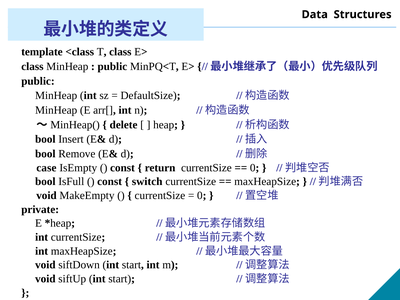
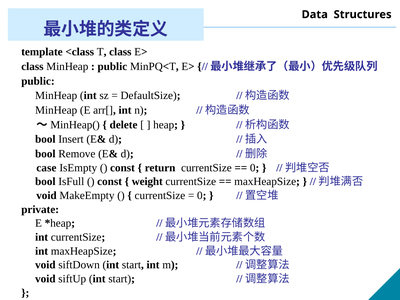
switch: switch -> weight (147, 182)
